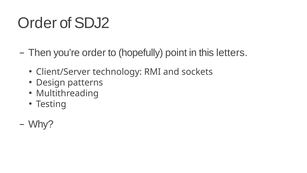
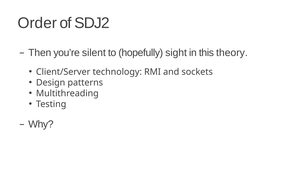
you’re order: order -> silent (94, 53)
point: point -> sight (176, 53)
letters: letters -> theory (232, 53)
